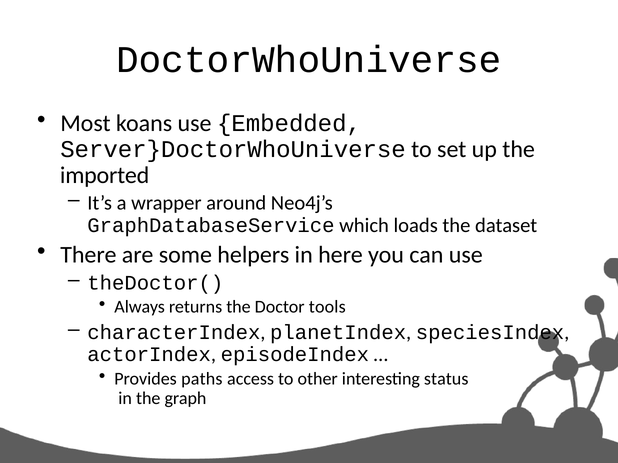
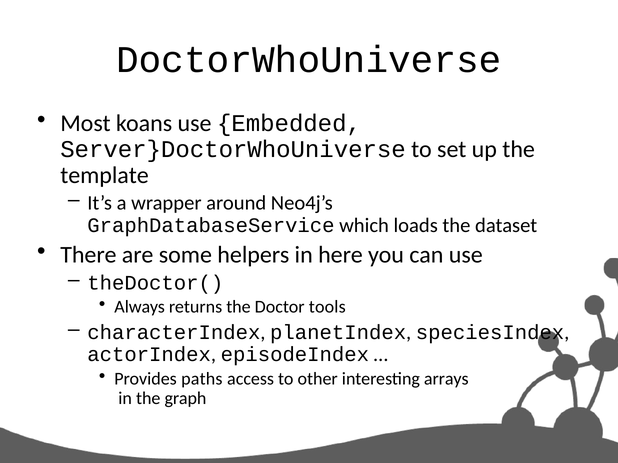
imported: imported -> template (105, 175)
status: status -> arrays (446, 379)
